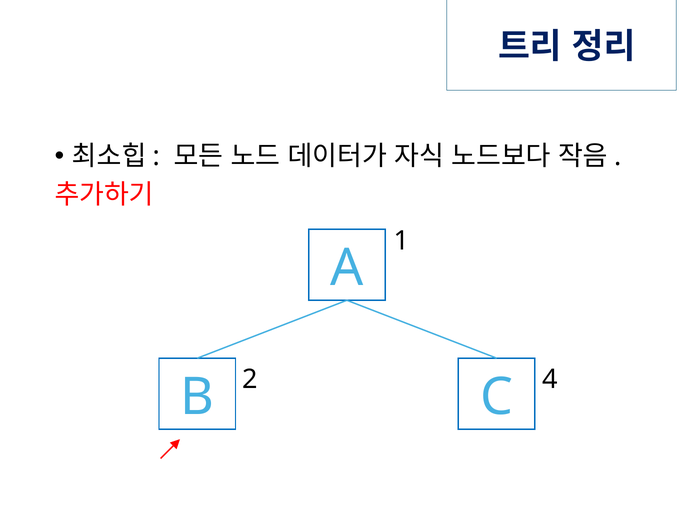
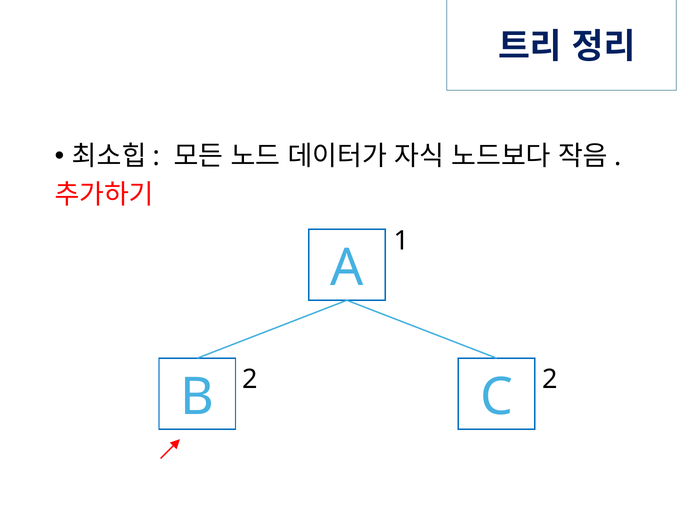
2 4: 4 -> 2 (550, 380)
